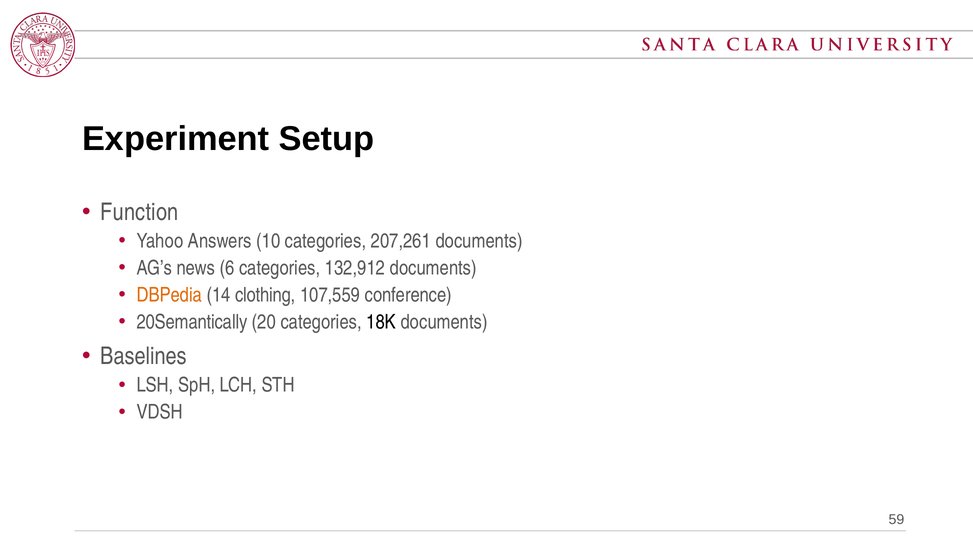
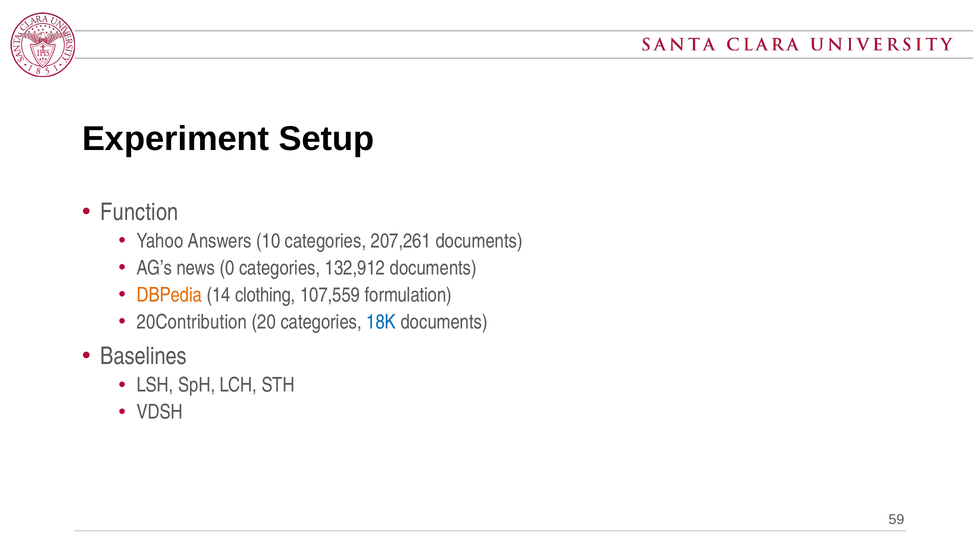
6: 6 -> 0 (227, 268)
conference: conference -> formulation (408, 295)
20Semantically: 20Semantically -> 20Contribution (192, 322)
18K colour: black -> blue (381, 322)
